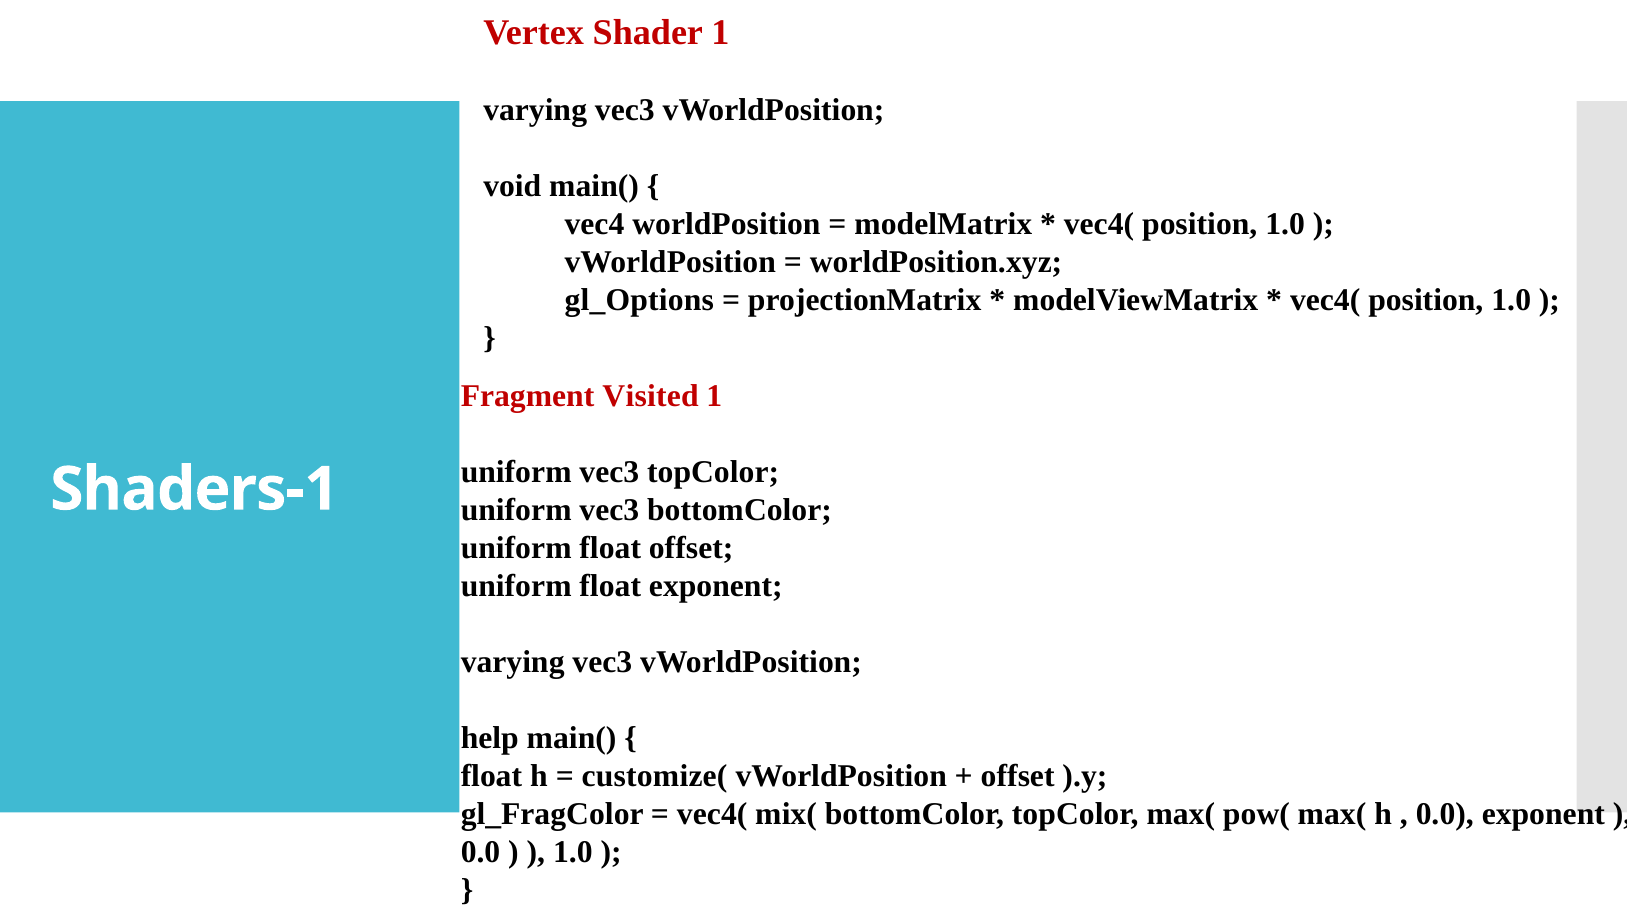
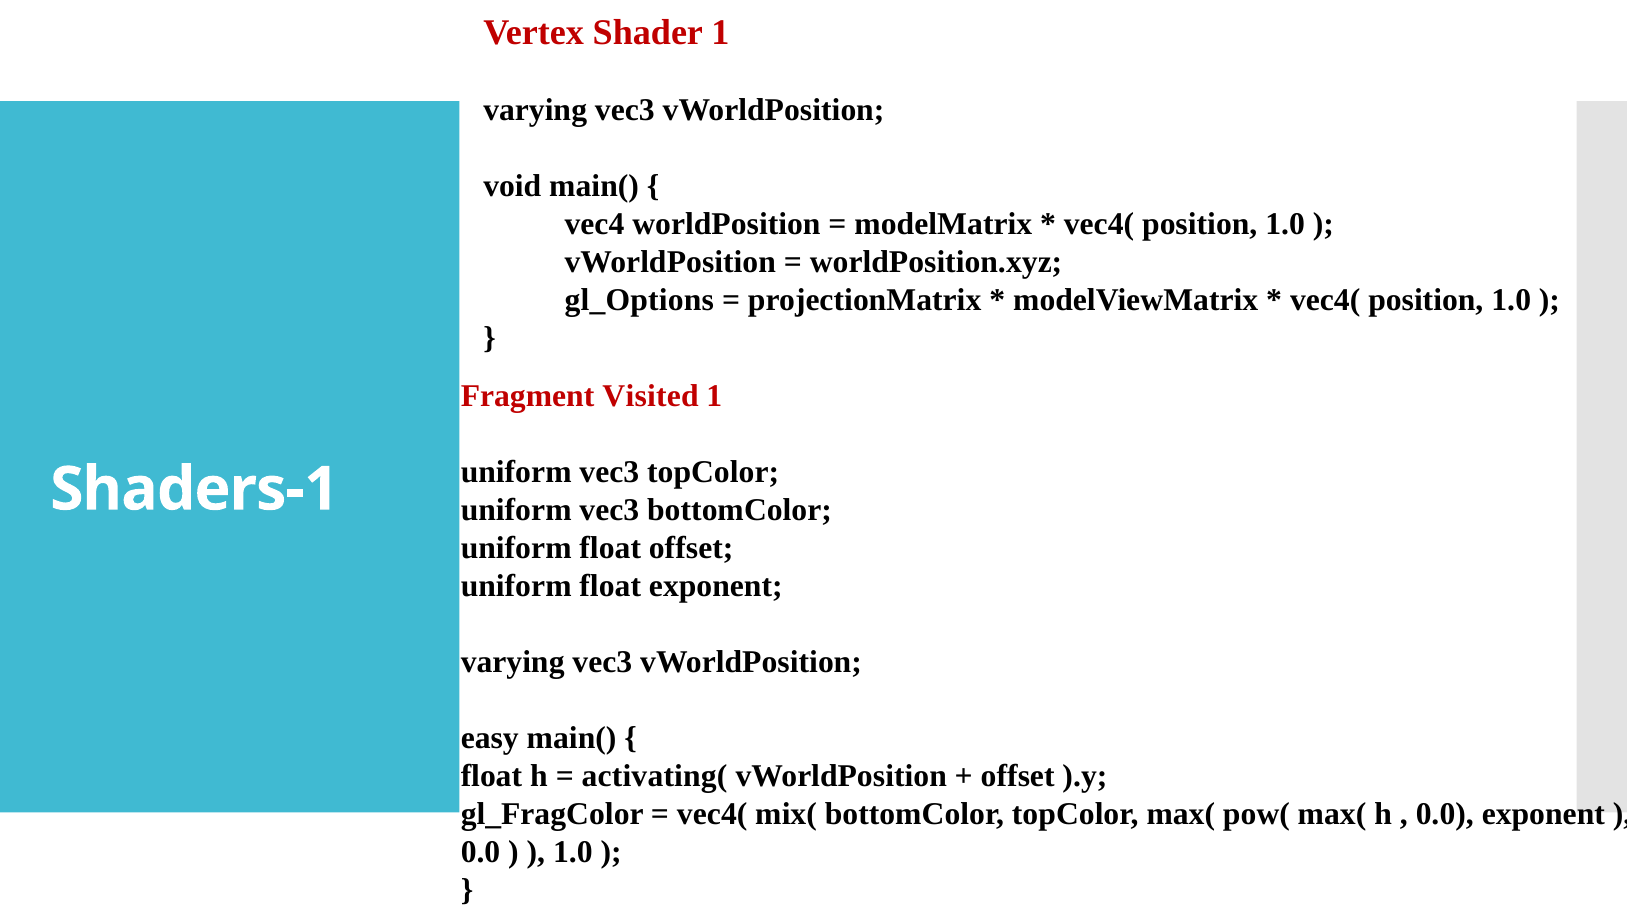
help: help -> easy (490, 738)
customize(: customize( -> activating( (655, 776)
